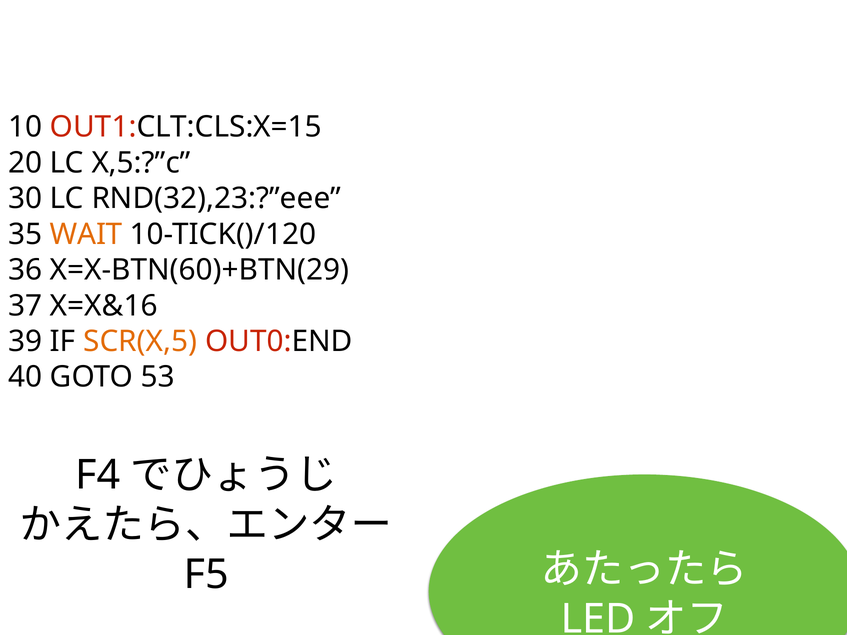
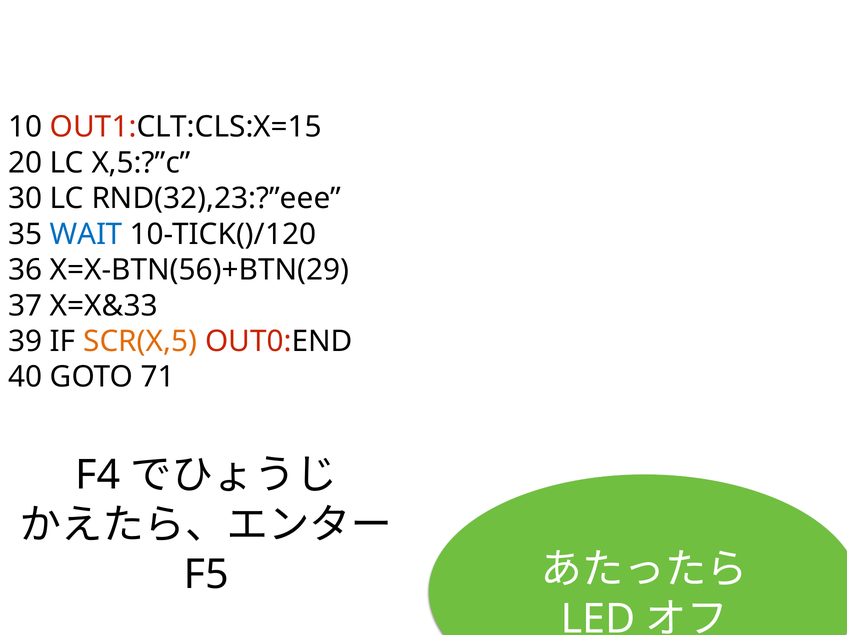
WAIT colour: orange -> blue (86, 234)
X=X-BTN(60)+BTN(29: X=X-BTN(60)+BTN(29 -> X=X-BTN(56)+BTN(29 (200, 270)
X=X&16: X=X&16 -> X=X&33 (104, 306)
53: 53 -> 71 (158, 377)
